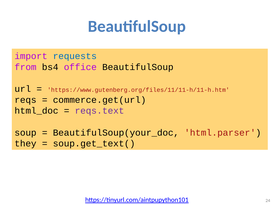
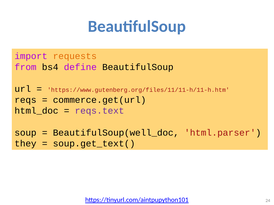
requests colour: blue -> orange (75, 56)
office: office -> define (80, 67)
BeautifulSoup(your_doc: BeautifulSoup(your_doc -> BeautifulSoup(well_doc (116, 133)
